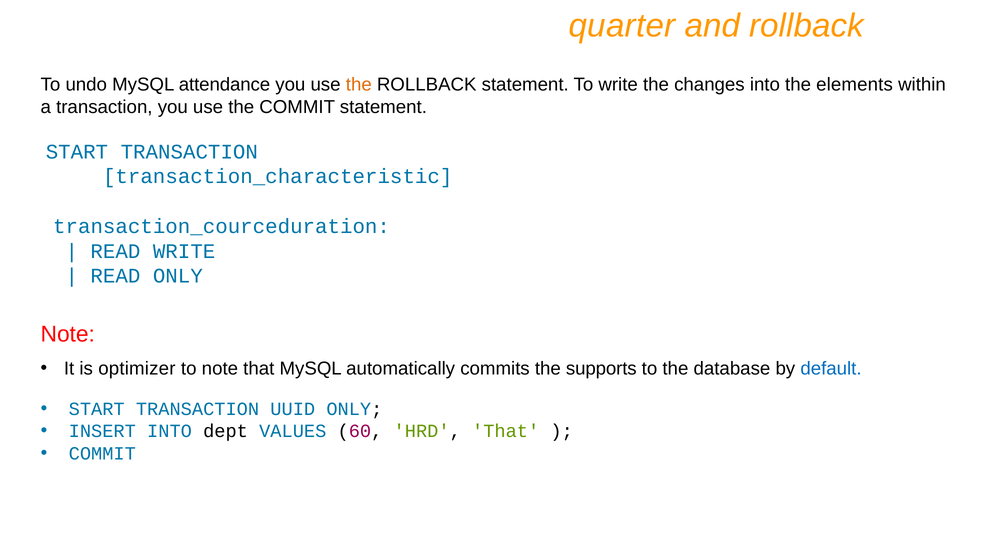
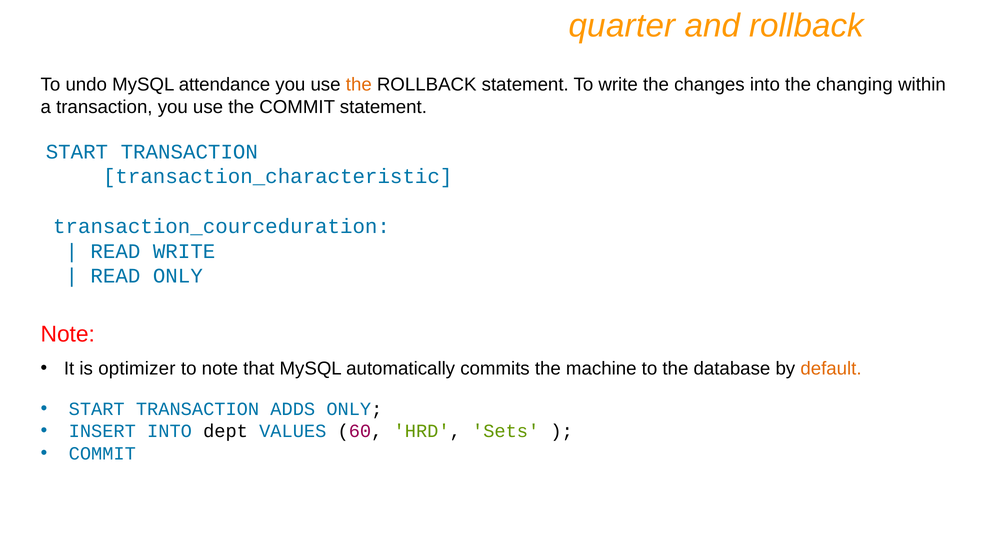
elements: elements -> changing (855, 85)
supports: supports -> machine (601, 369)
default colour: blue -> orange (831, 369)
UUID: UUID -> ADDS (293, 409)
HRD That: That -> Sets (506, 432)
